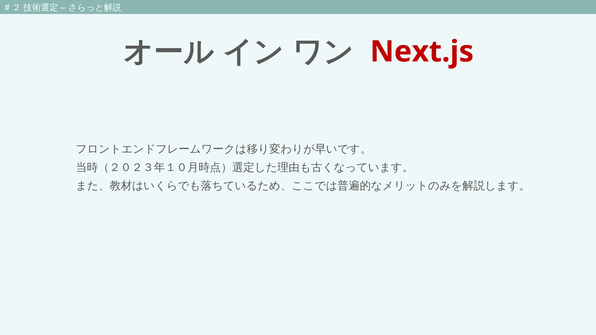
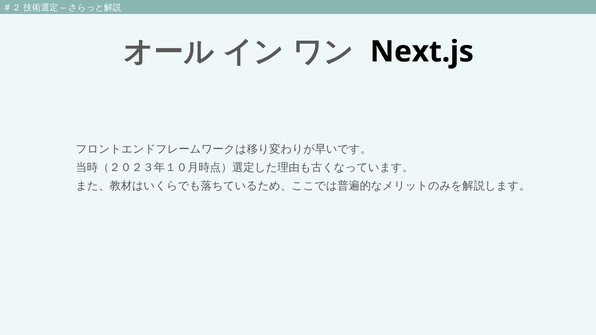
Next.js colour: red -> black (422, 52)
